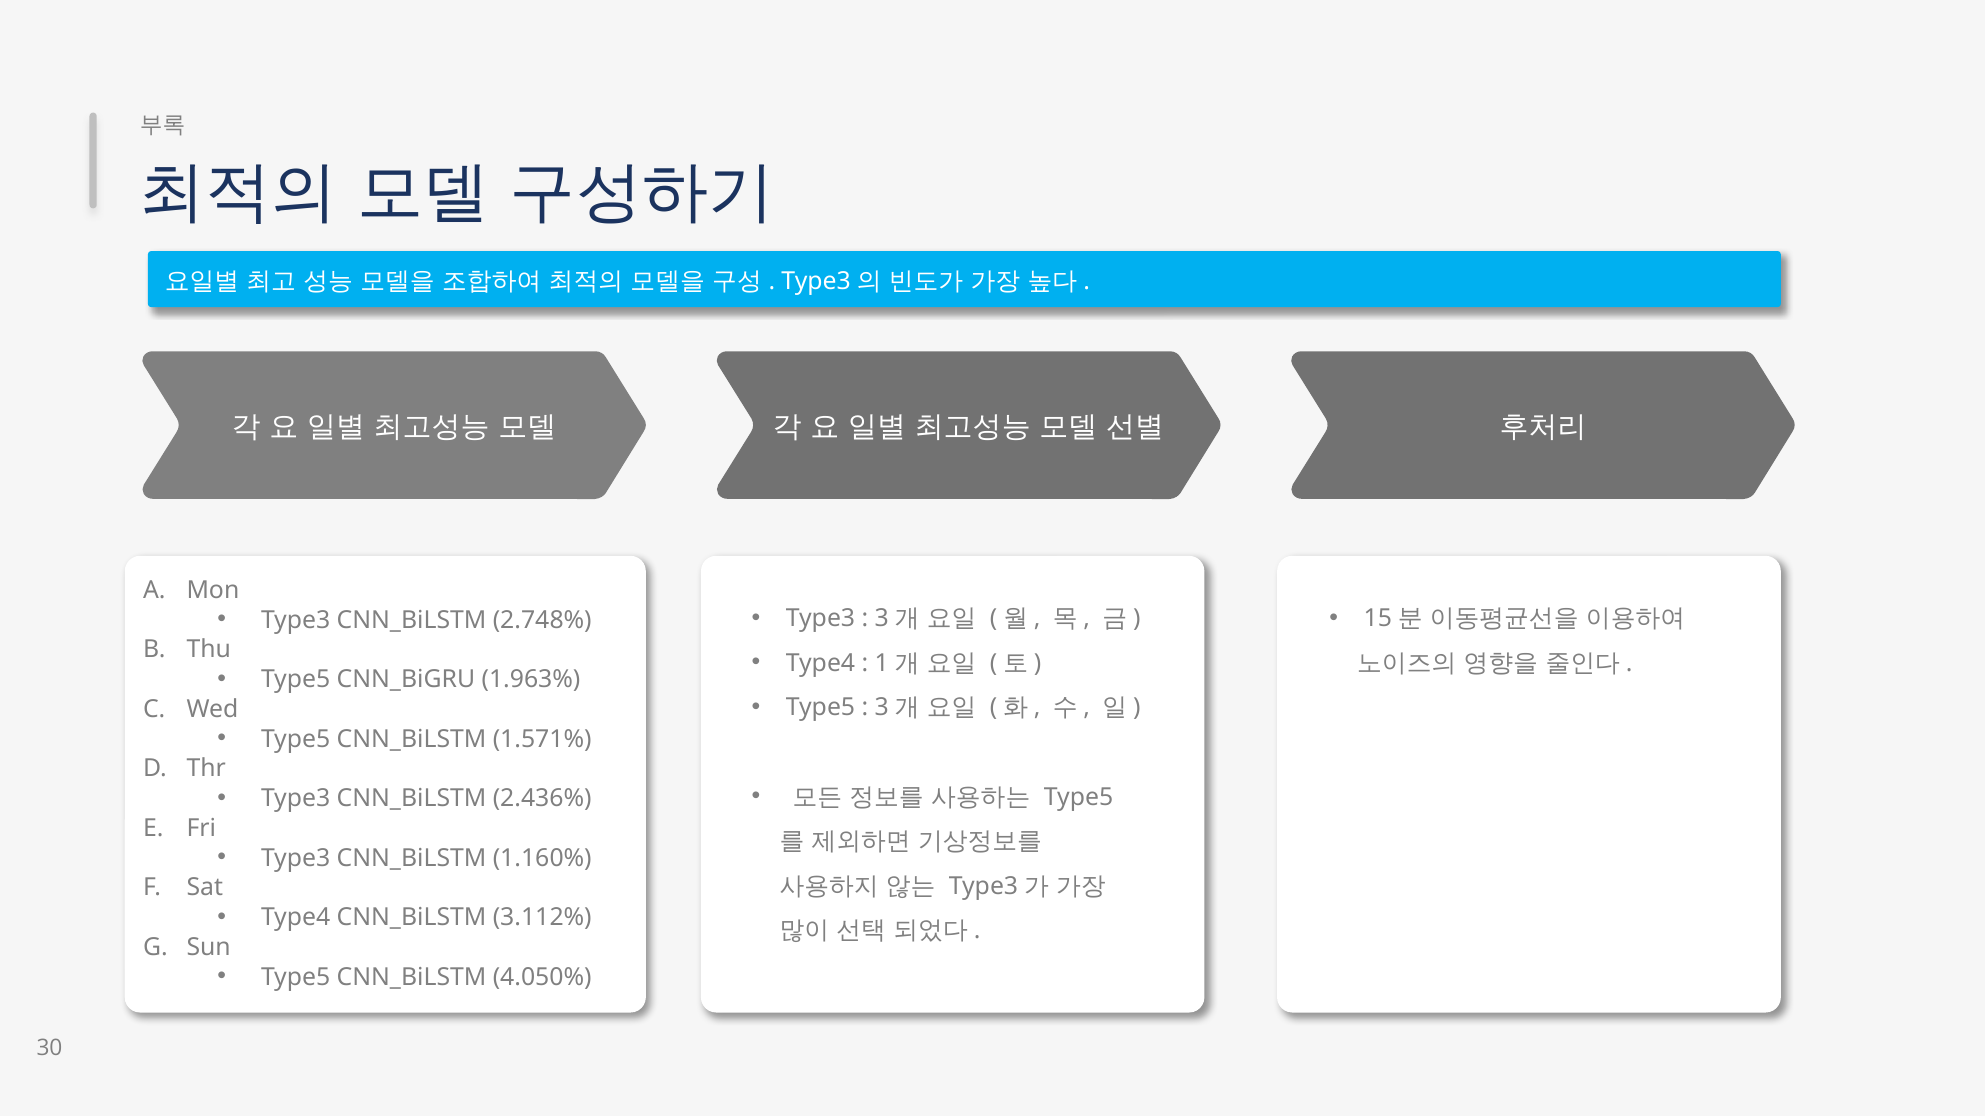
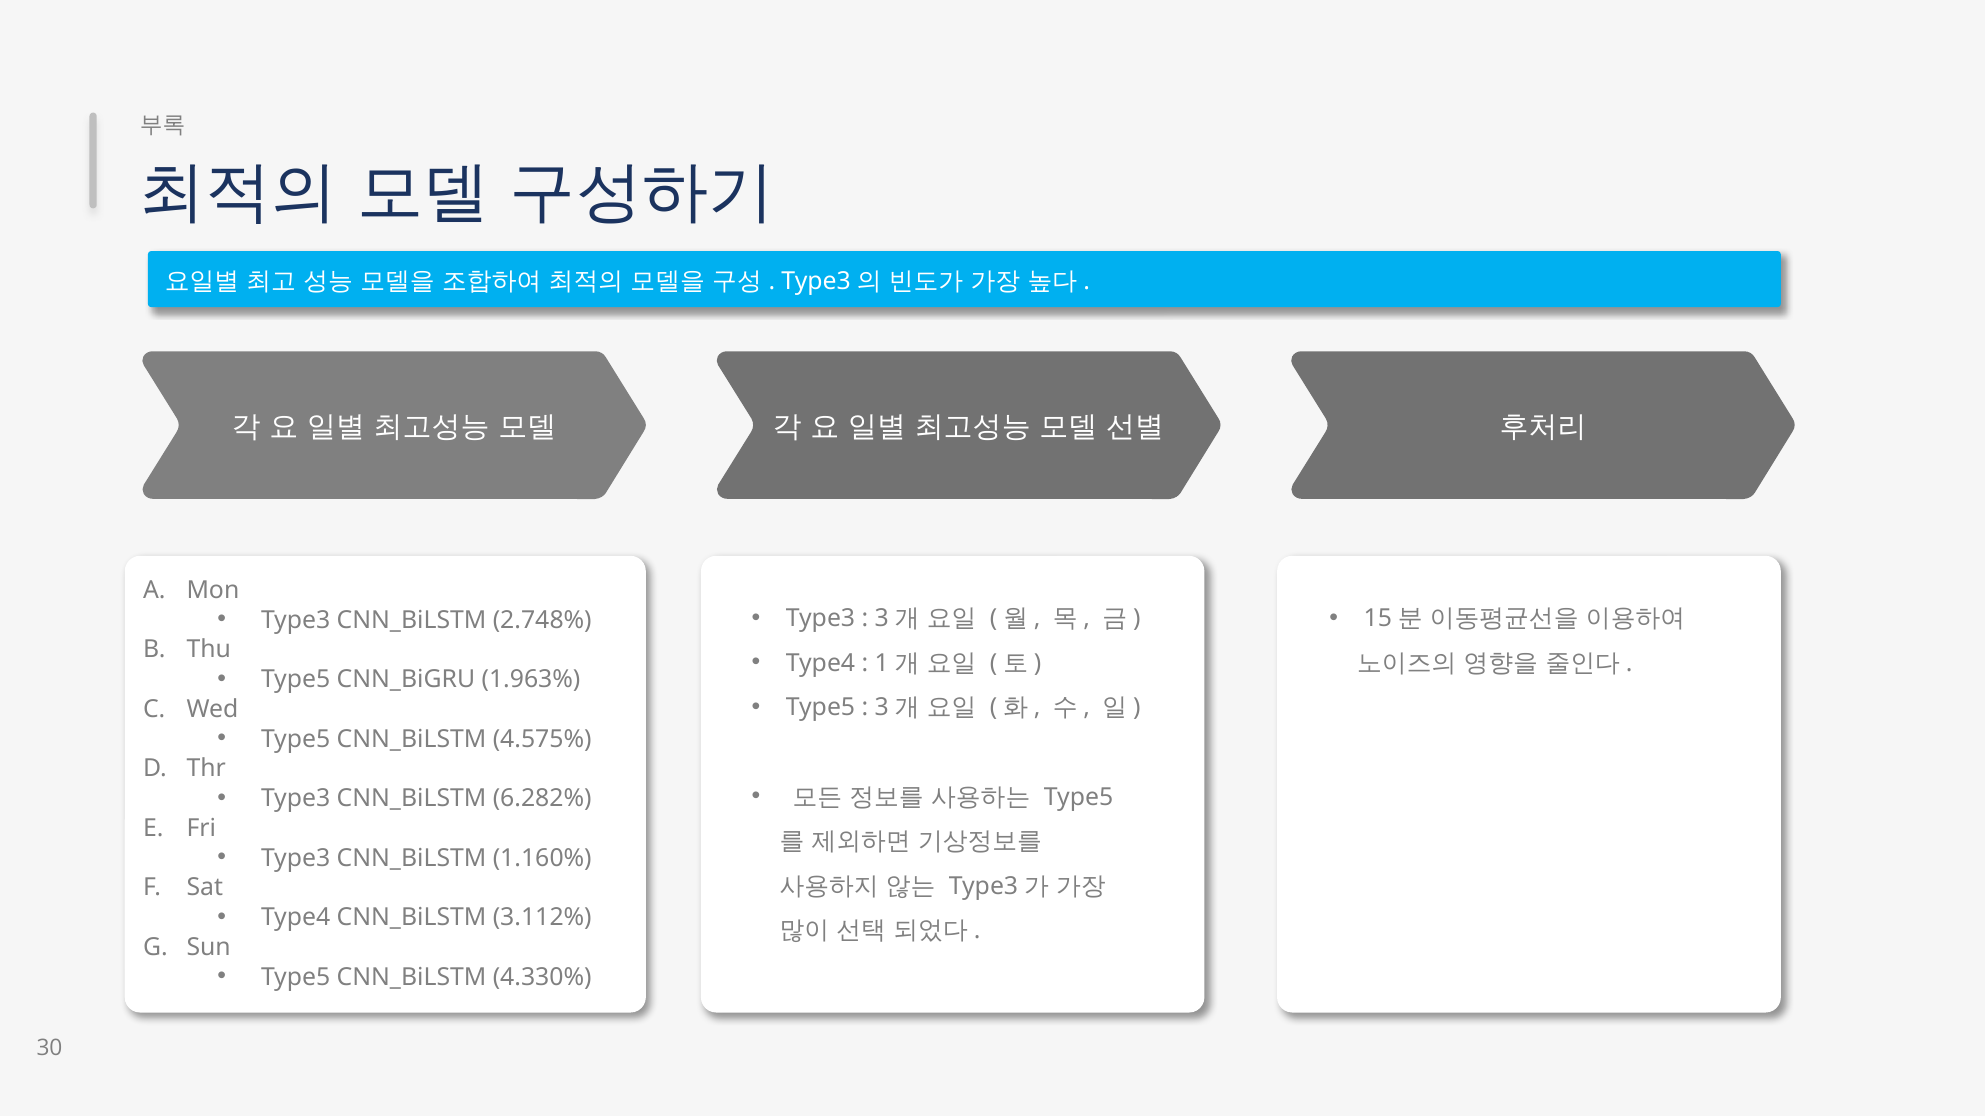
1.571%: 1.571% -> 4.575% (542, 739)
2.436%: 2.436% -> 6.282% (542, 799)
4.050%: 4.050% -> 4.330% (542, 978)
